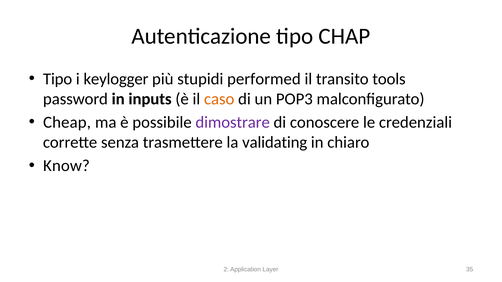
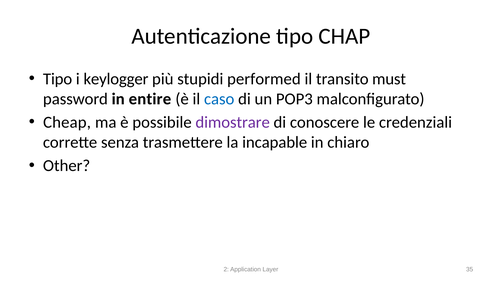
tools: tools -> must (389, 79)
inputs: inputs -> entire (150, 99)
caso colour: orange -> blue (219, 99)
validating: validating -> incapable (275, 143)
Know: Know -> Other (67, 166)
